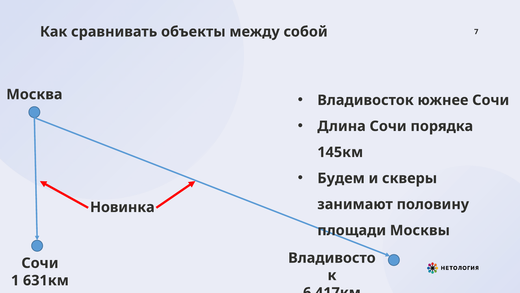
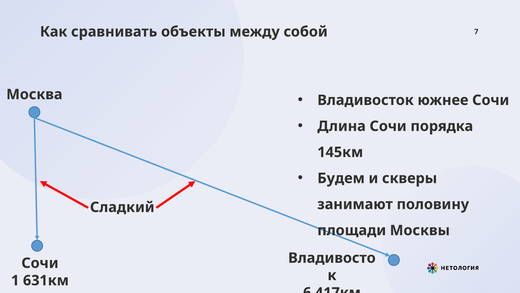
Новинка: Новинка -> Сладкий (122, 207)
